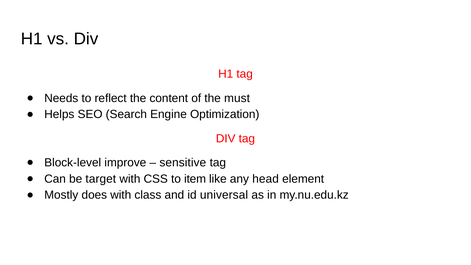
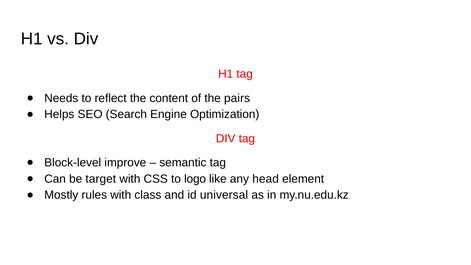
must: must -> pairs (237, 98)
sensitive: sensitive -> semantic (183, 163)
item: item -> logo (195, 179)
does: does -> rules (94, 195)
